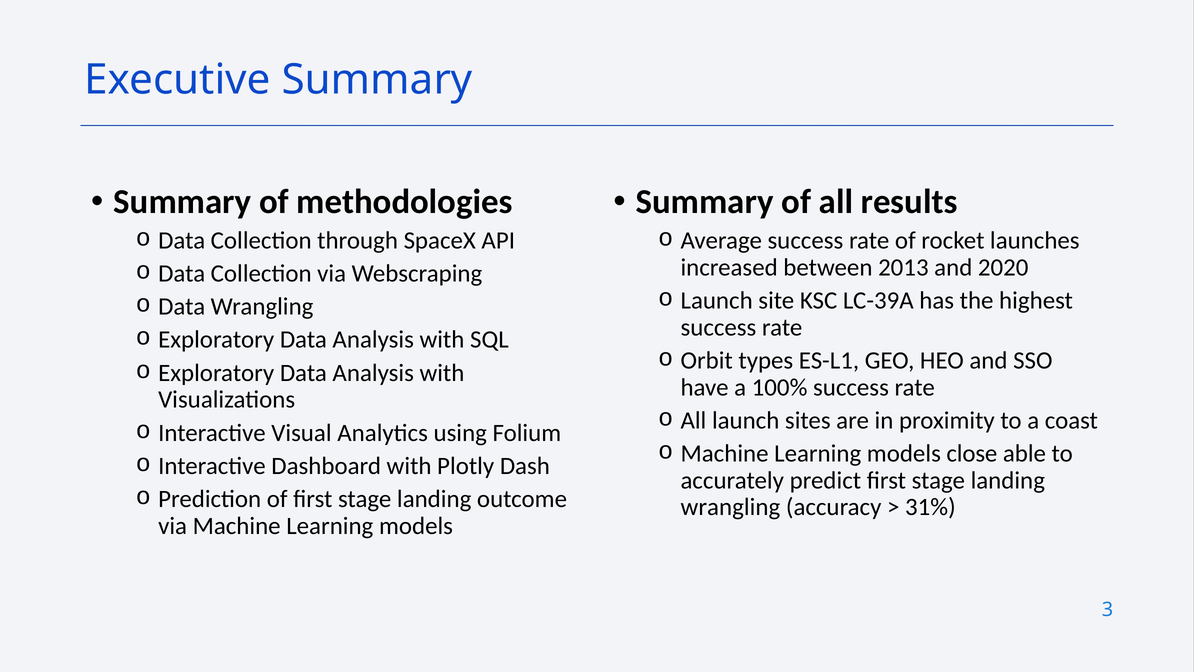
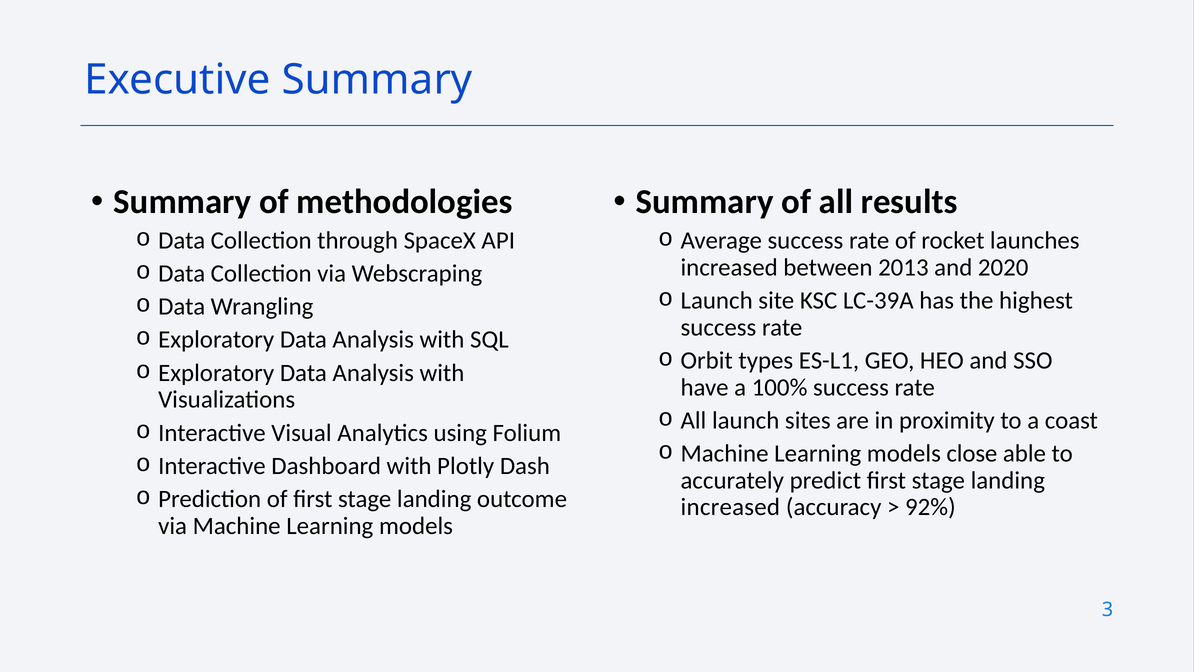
wrangling: wrangling -> increased (730, 507)
31%: 31% -> 92% (930, 507)
